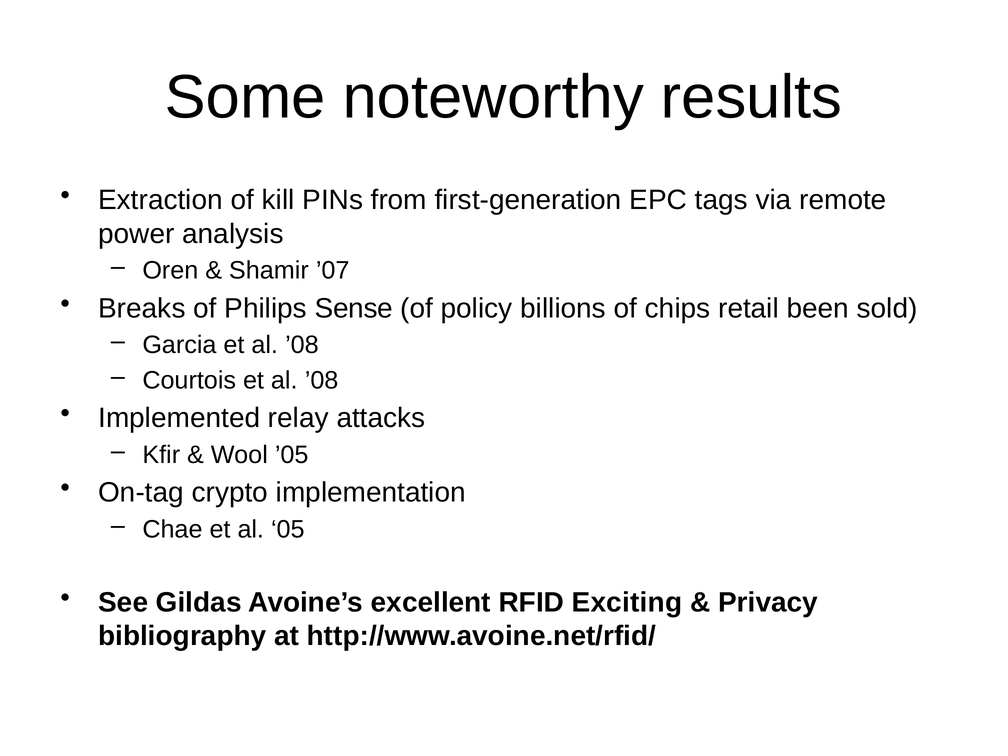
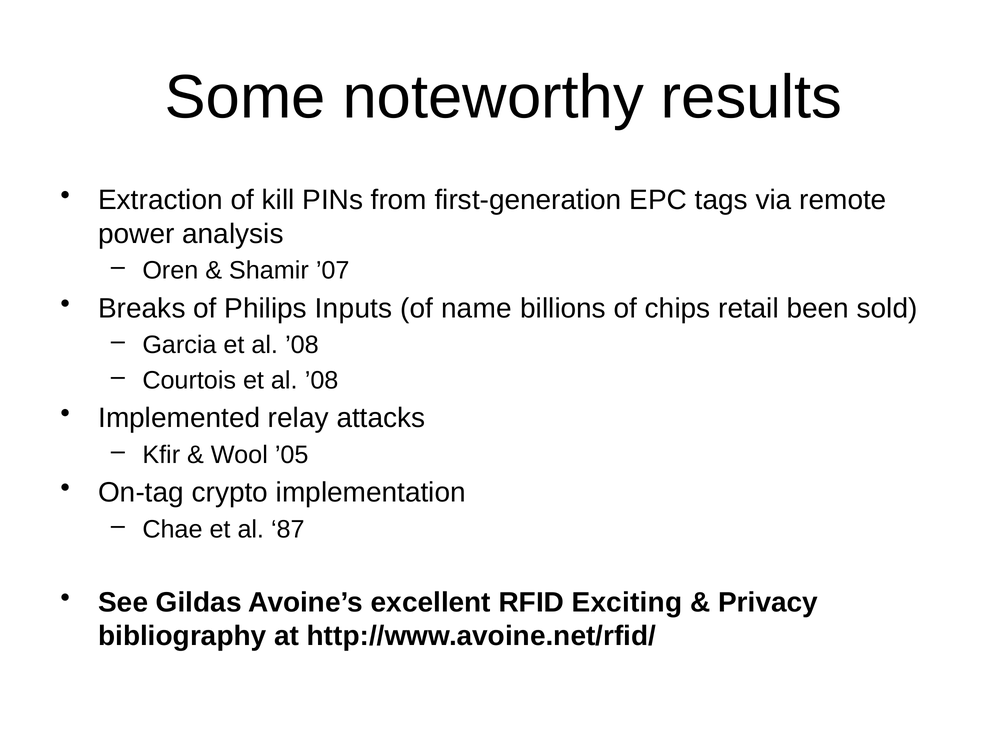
Sense: Sense -> Inputs (354, 308)
policy: policy -> name (477, 308)
05: 05 -> 87 (288, 529)
